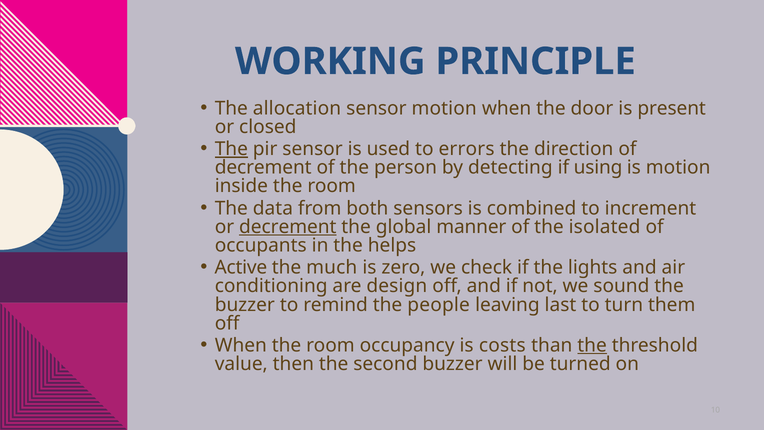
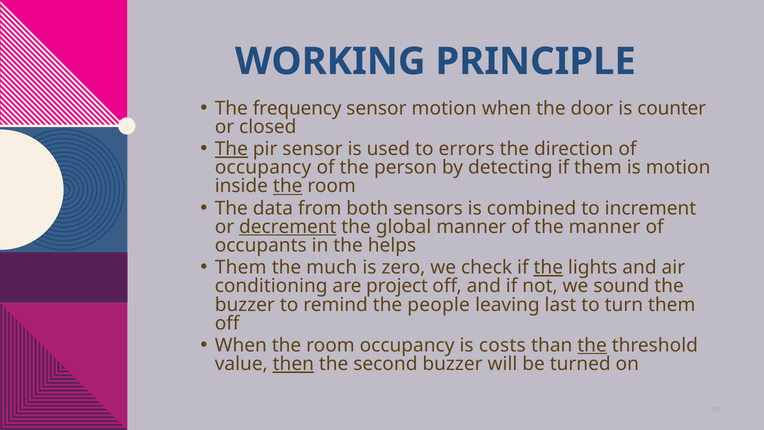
allocation: allocation -> frequency (297, 108)
present: present -> counter (672, 108)
decrement: decrement -> occupancy (263, 167)
if using: using -> them (598, 167)
the underline: none -> present (288, 186)
the isolated: isolated -> manner (605, 227)
Active: Active -> Them (241, 267)
the underline: none -> present (548, 267)
design: design -> project (397, 286)
then underline: none -> present (293, 364)
